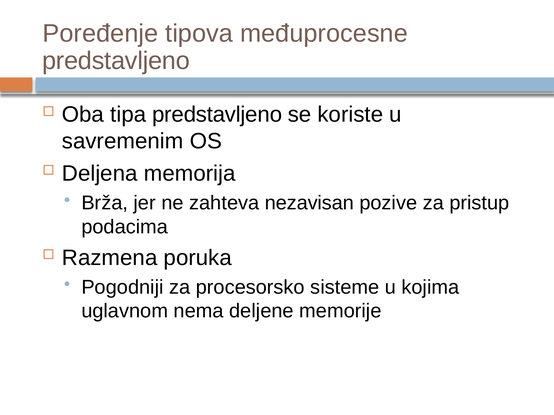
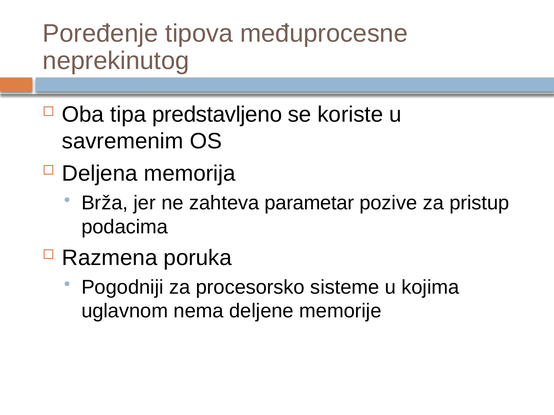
predstavljeno: predstavljeno -> neprekinutog (116, 61)
nezavisan: nezavisan -> parametar (309, 203)
